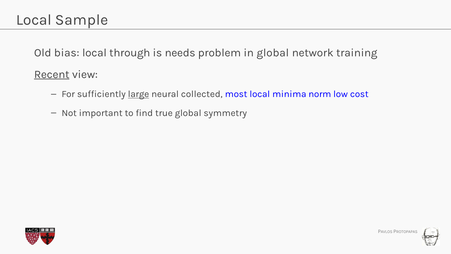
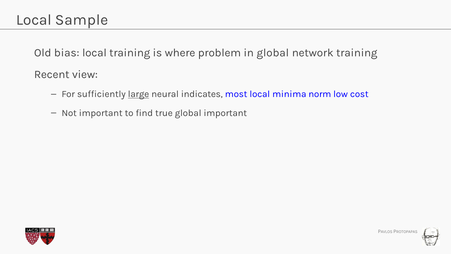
local through: through -> training (130, 53)
needs: needs -> where (180, 53)
Recent underline: present -> none (52, 74)
collected: collected -> indicates (202, 94)
global symmetry: symmetry -> important (225, 113)
